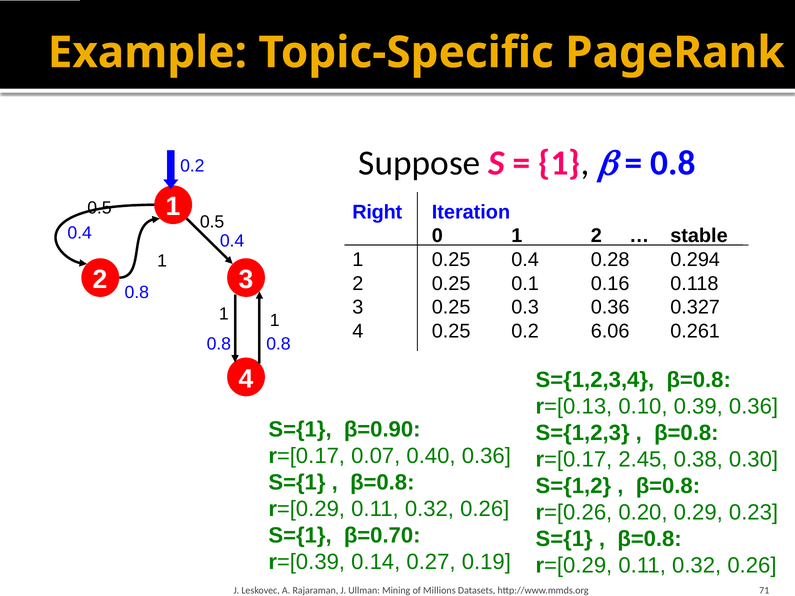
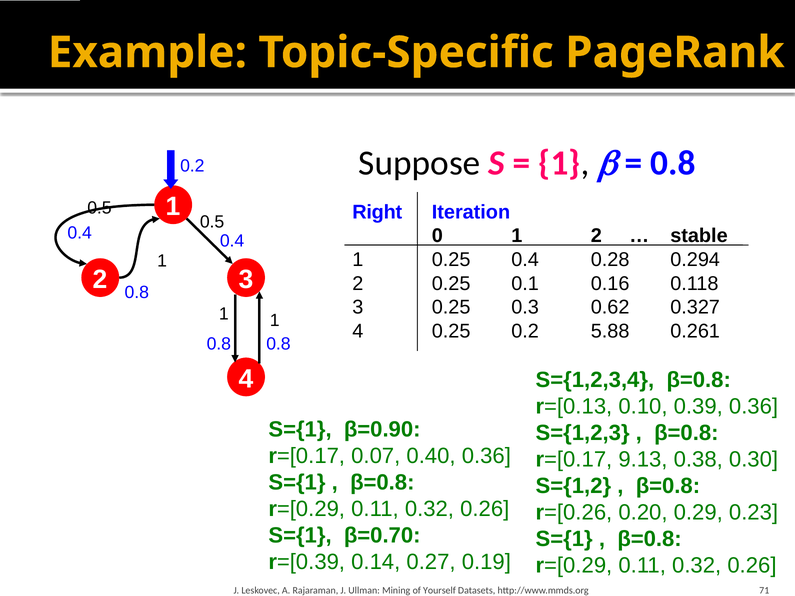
0.3 0.36: 0.36 -> 0.62 (610, 307)
6.06: 6.06 -> 5.88 (610, 331)
2.45: 2.45 -> 9.13 (643, 460)
Millions: Millions -> Yourself (439, 591)
